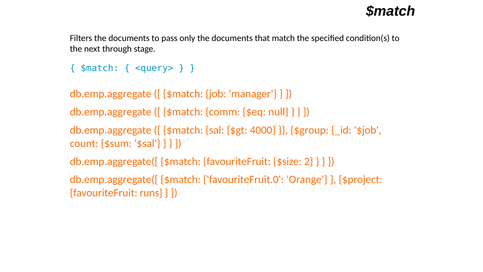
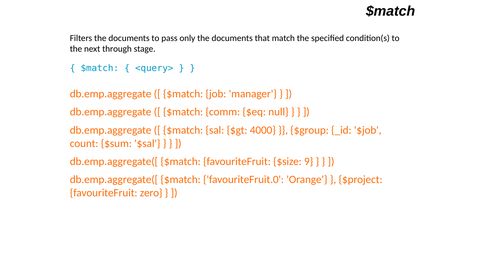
2: 2 -> 9 (309, 161)
runs: runs -> zero (151, 193)
